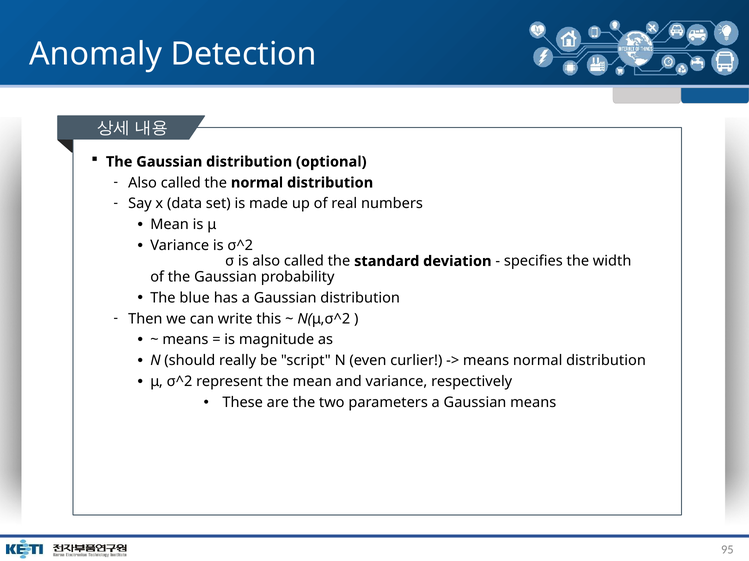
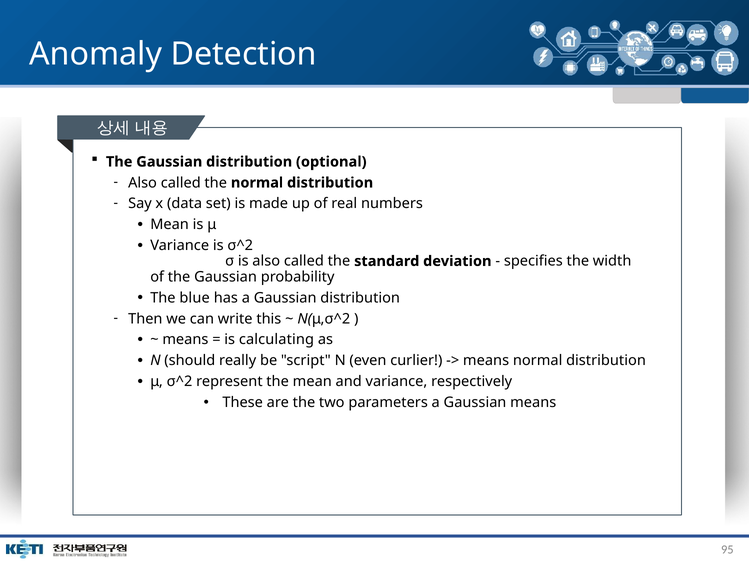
magnitude: magnitude -> calculating (276, 340)
